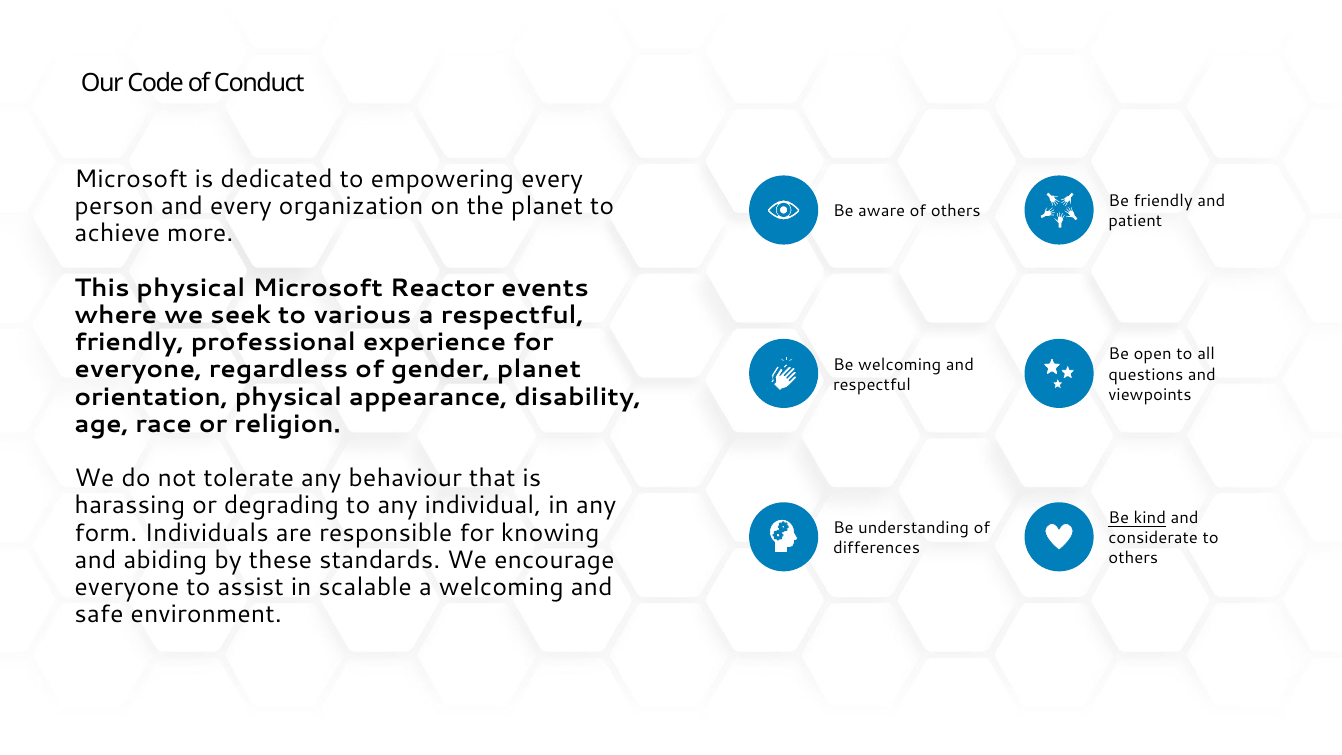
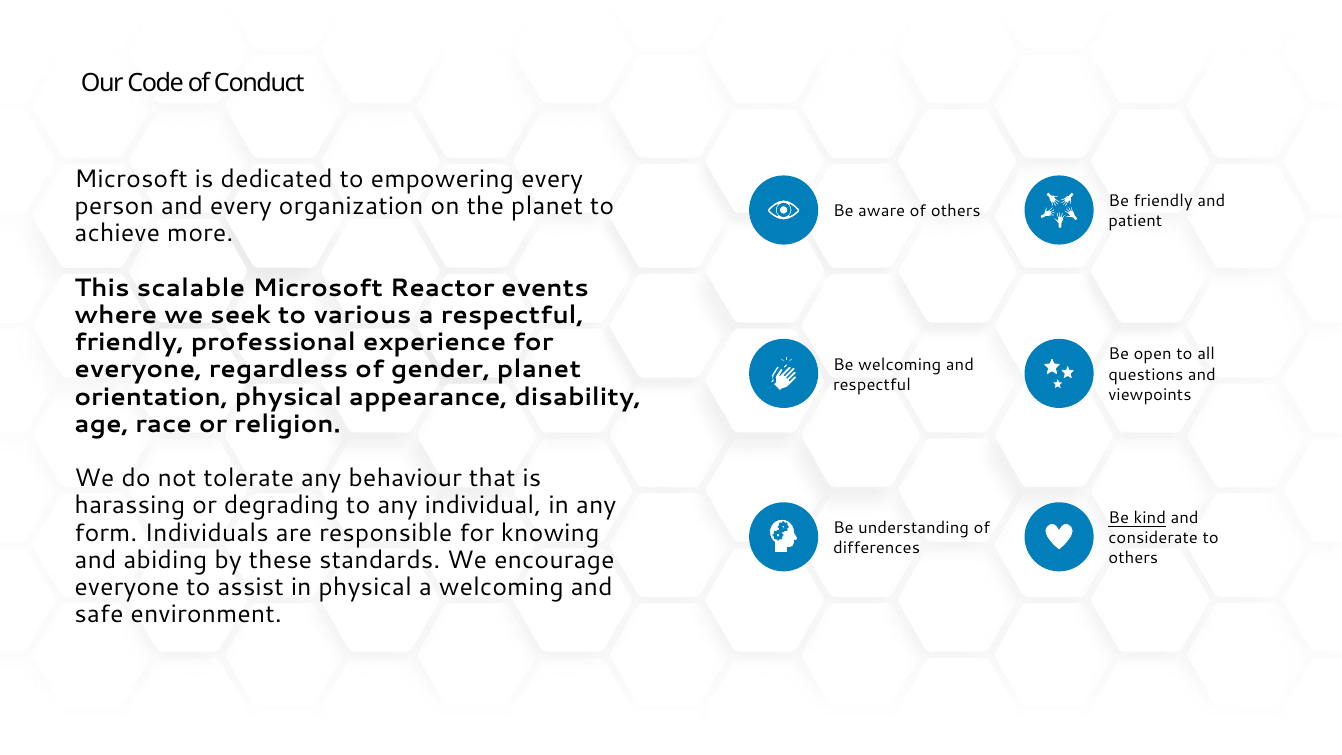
This physical: physical -> scalable (191, 288)
in scalable: scalable -> physical (365, 587)
